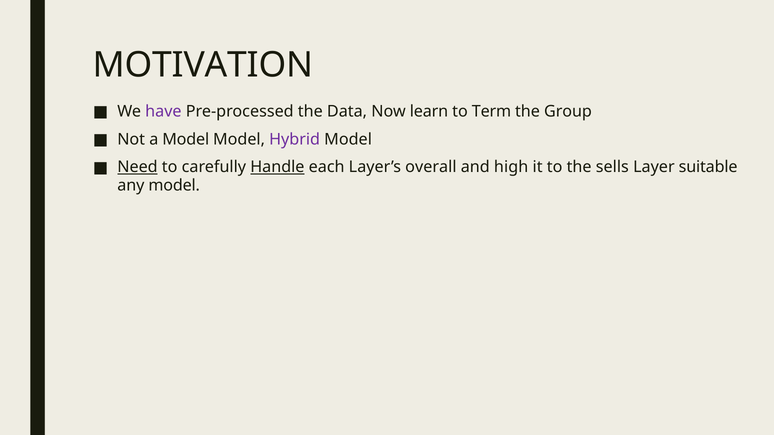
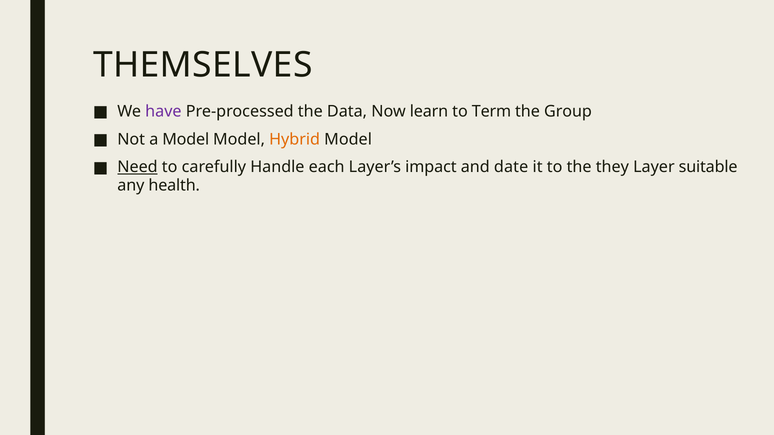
MOTIVATION: MOTIVATION -> THEMSELVES (203, 65)
Hybrid colour: purple -> orange (295, 139)
Handle underline: present -> none (277, 167)
overall: overall -> impact (431, 167)
high: high -> date (511, 167)
sells: sells -> they (612, 167)
any model: model -> health (174, 185)
